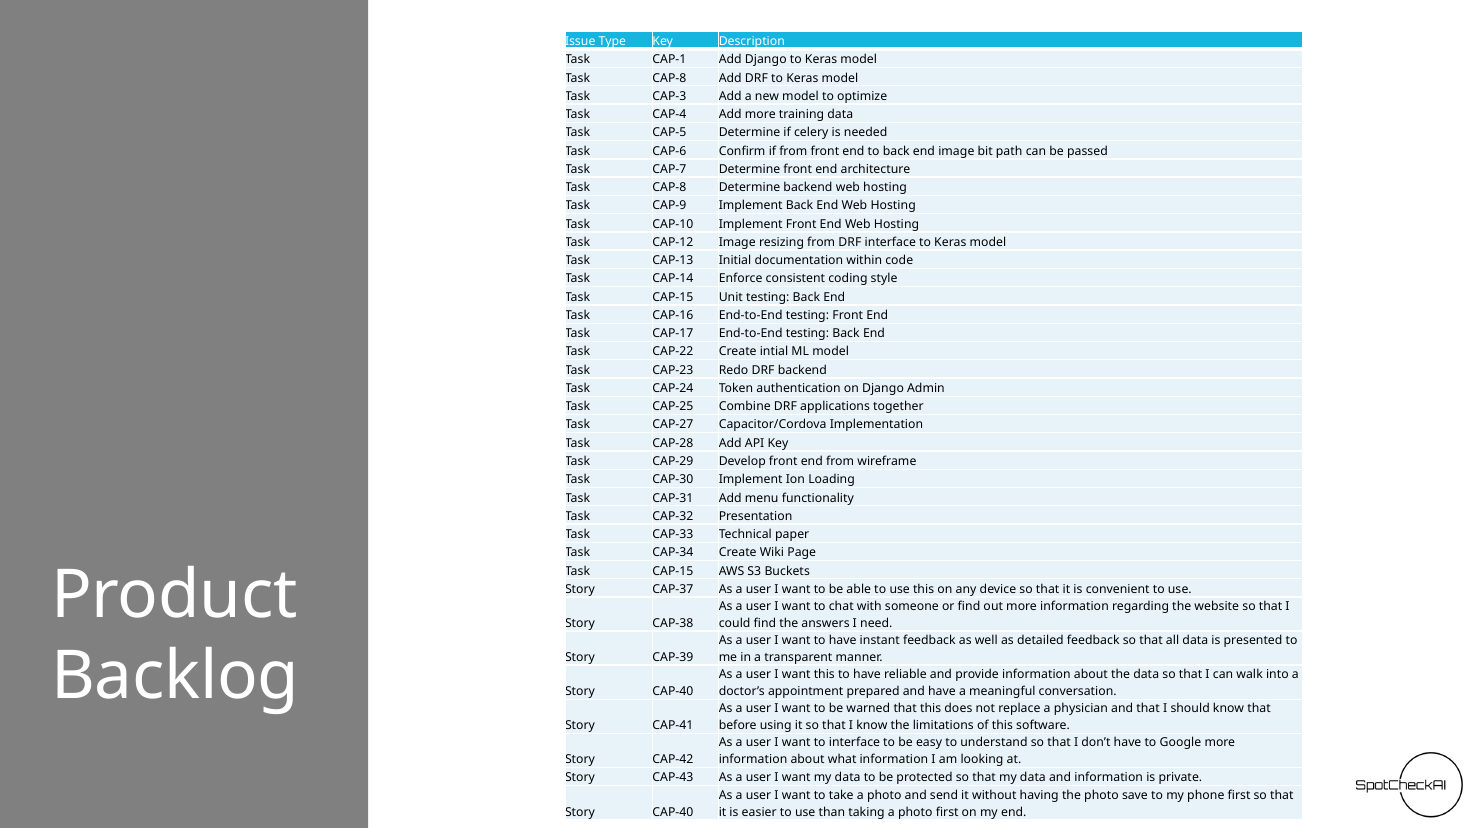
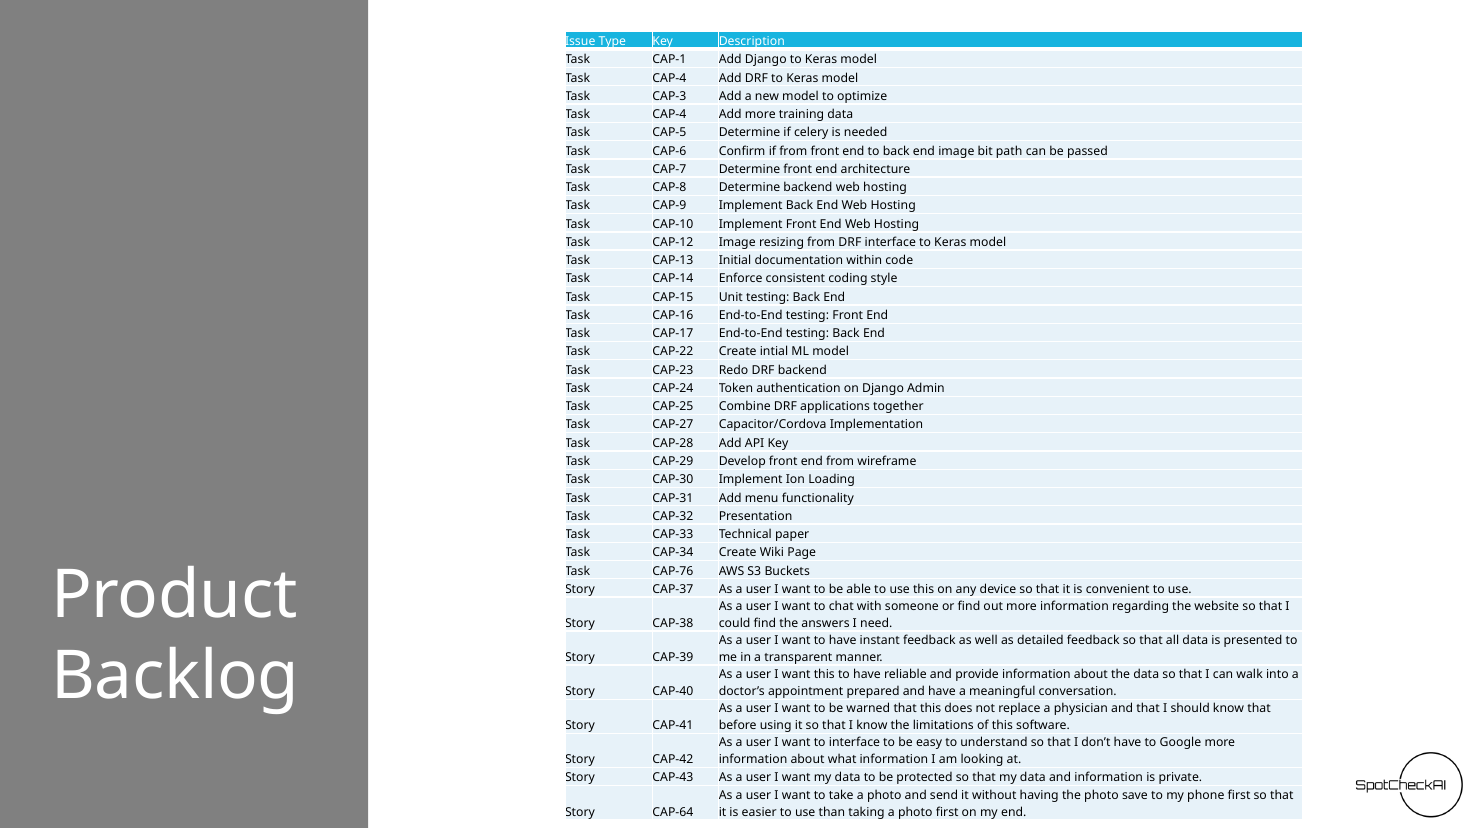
CAP-8: CAP-8 -> CAP-4 (669, 78)
CAP-15: CAP-15 -> CAP-76 (673, 571)
CAP-40: CAP-40 -> CAP-64 (673, 813)
